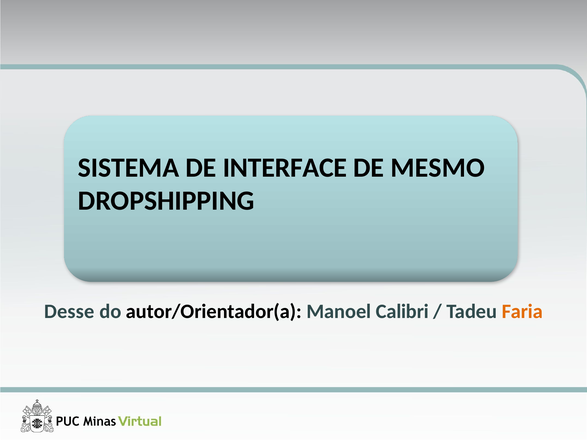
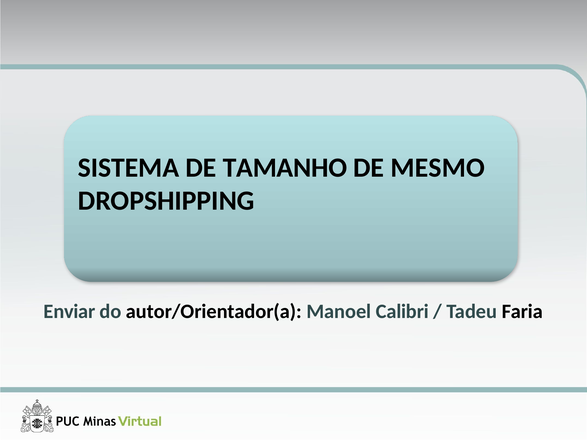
INTERFACE: INTERFACE -> TAMANHO (285, 168)
Desse: Desse -> Enviar (69, 312)
Faria colour: orange -> black (522, 312)
